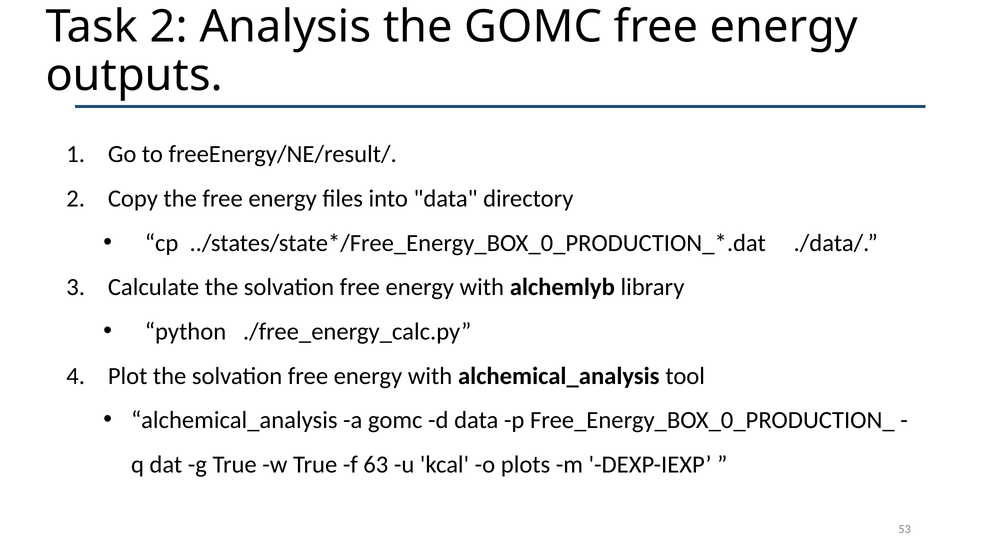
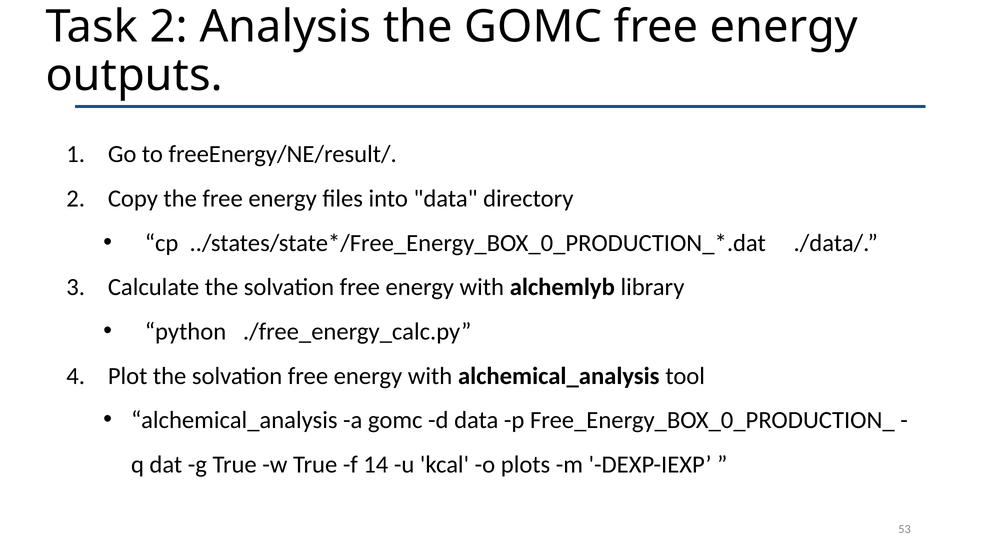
63: 63 -> 14 (376, 465)
